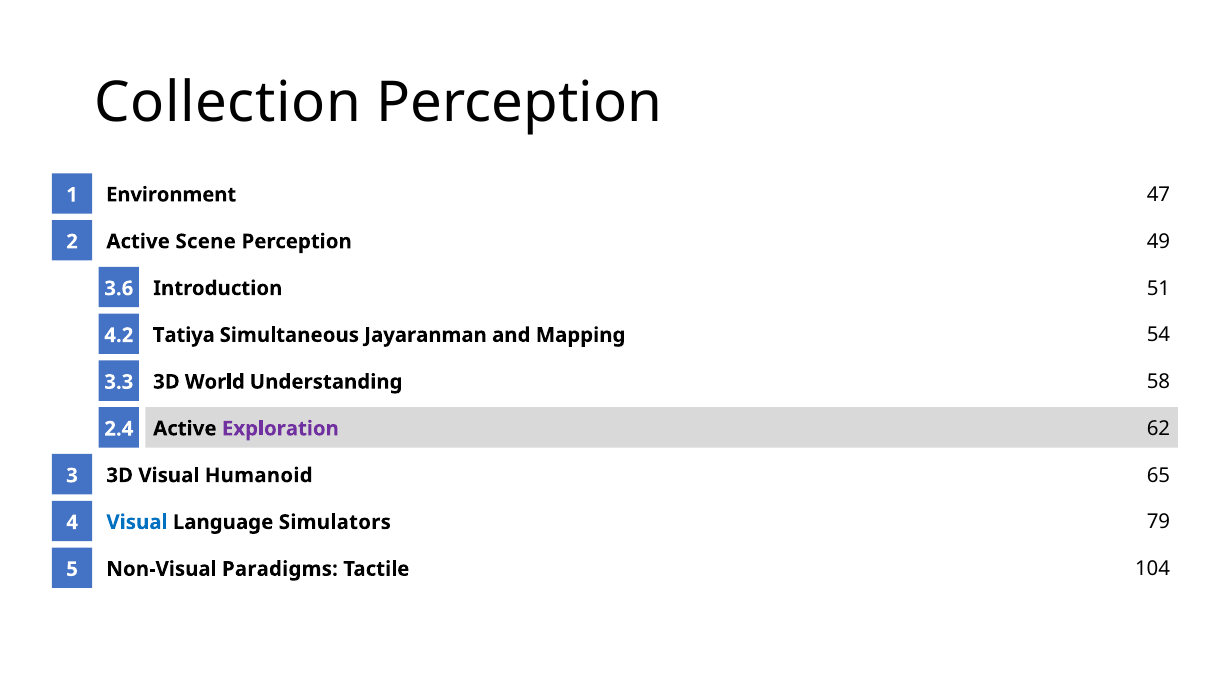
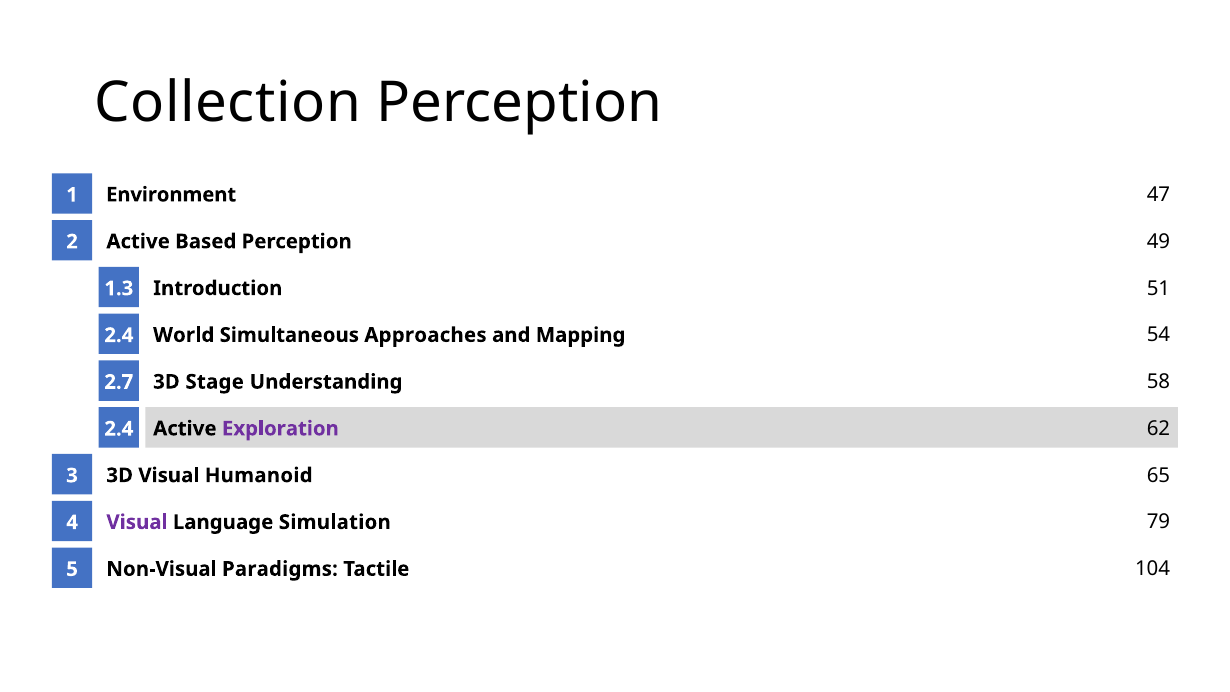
Scene: Scene -> Based (206, 241)
3.6: 3.6 -> 1.3 (119, 288)
Tatiya: Tatiya -> World (184, 335)
Jayaranman: Jayaranman -> Approaches (425, 335)
4.2: 4.2 -> 2.4 (119, 335)
World: World -> Stage (215, 382)
3.3: 3.3 -> 2.7 (119, 382)
Visual colour: blue -> purple (137, 522)
Simulators: Simulators -> Simulation (335, 522)
